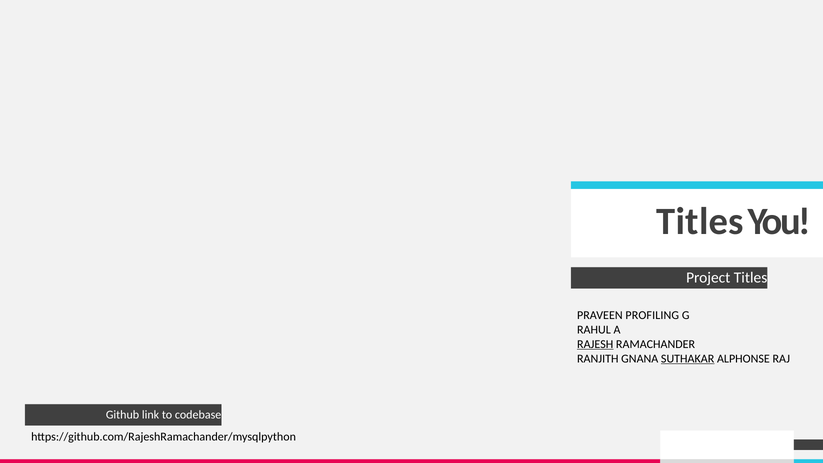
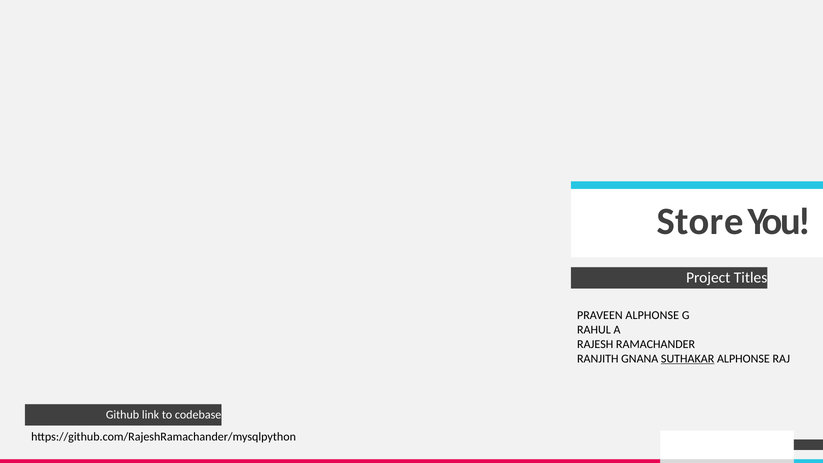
Titles: Titles -> Store (700, 222)
PRAVEEN PROFILING: PROFILING -> ALPHONSE (652, 315)
RAJESH underline: present -> none (595, 344)
